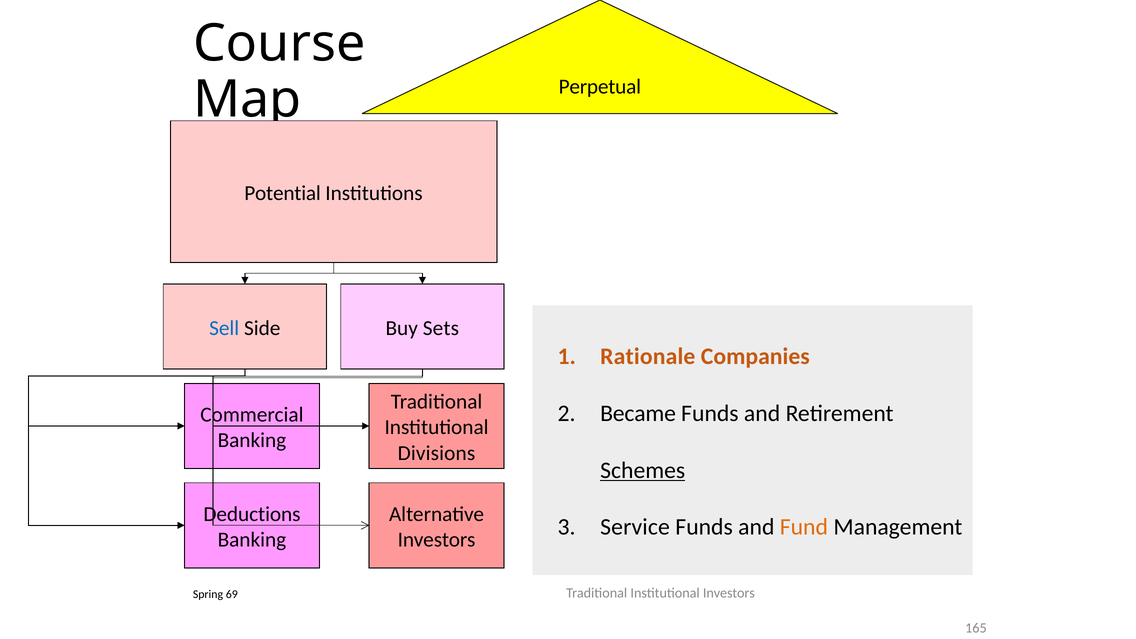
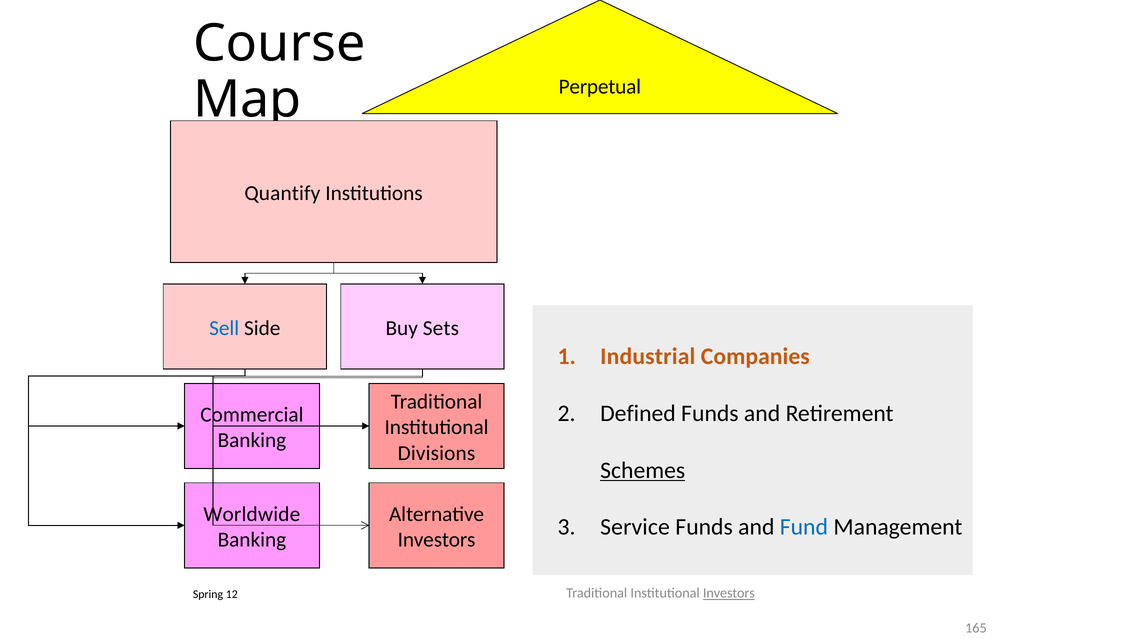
Potential: Potential -> Quantify (282, 193)
Rationale: Rationale -> Industrial (648, 357)
Became: Became -> Defined (638, 413)
Deductions: Deductions -> Worldwide (252, 514)
Fund colour: orange -> blue (804, 527)
Investors underline: none -> present (729, 593)
69: 69 -> 12 (232, 594)
